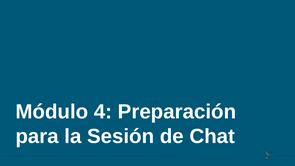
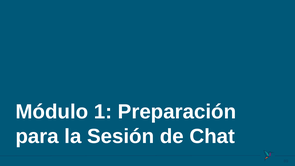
4: 4 -> 1 (103, 112)
